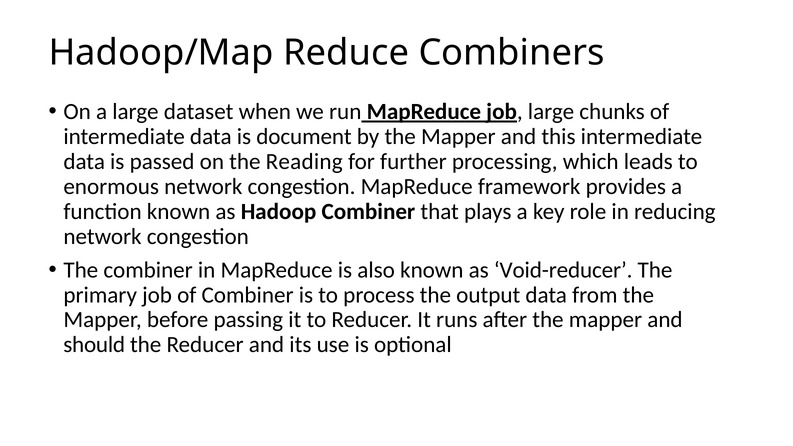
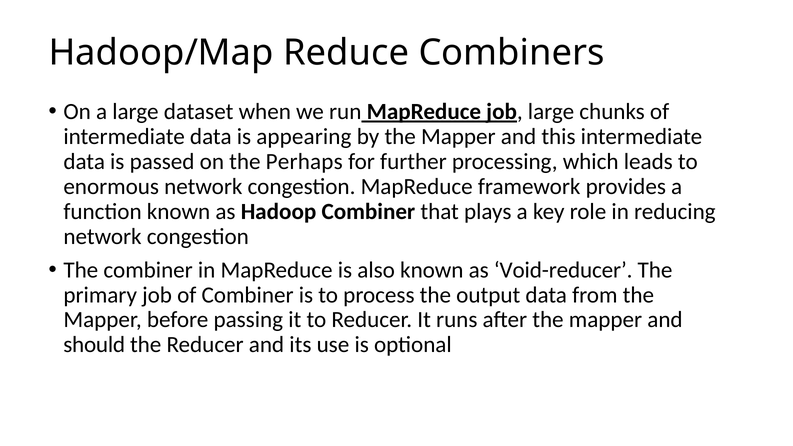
document: document -> appearing (304, 137)
Reading: Reading -> Perhaps (304, 162)
